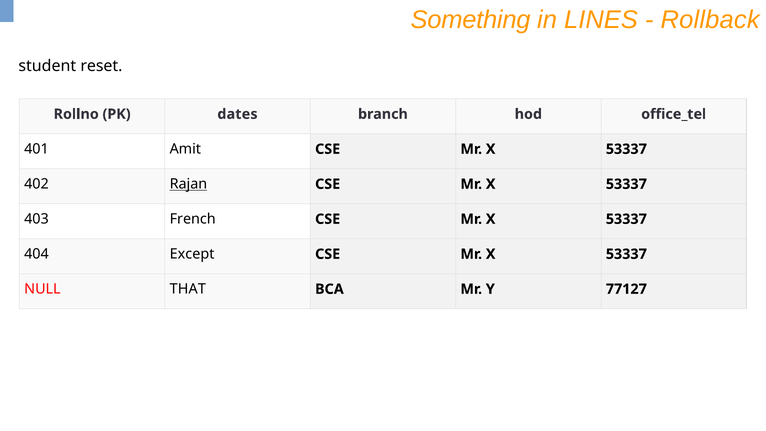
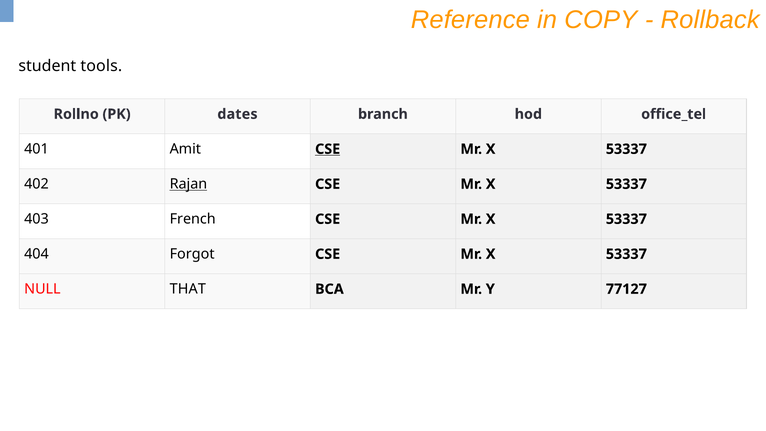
Something: Something -> Reference (470, 20)
LINES: LINES -> COPY (601, 20)
reset: reset -> tools (101, 66)
CSE underline: none -> present (328, 149)
Except: Except -> Forgot (192, 254)
